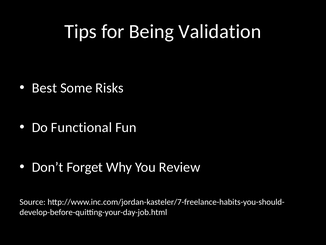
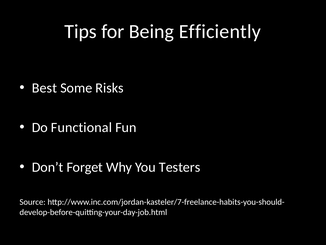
Validation: Validation -> Efficiently (220, 32)
Review: Review -> Testers (180, 167)
